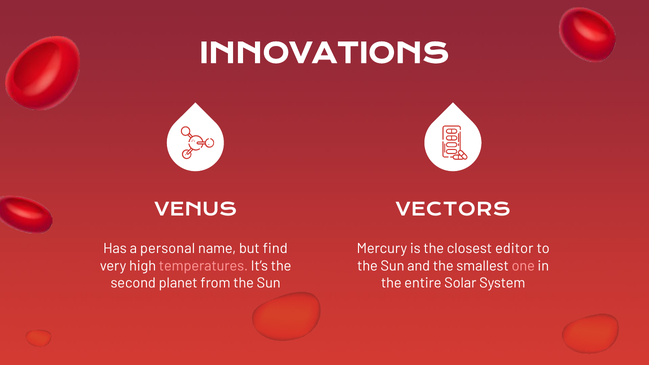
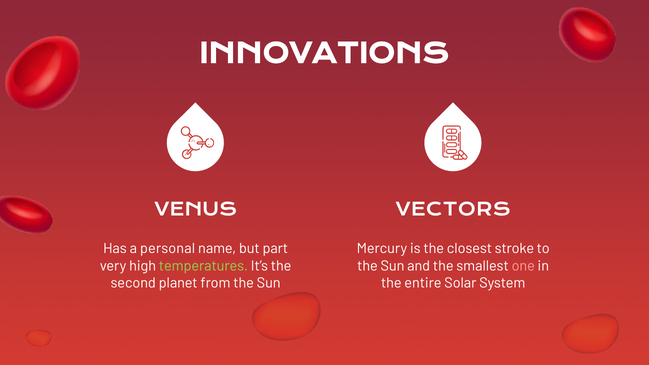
find: find -> part (275, 249)
editor: editor -> stroke (514, 249)
temperatures colour: pink -> light green (203, 266)
